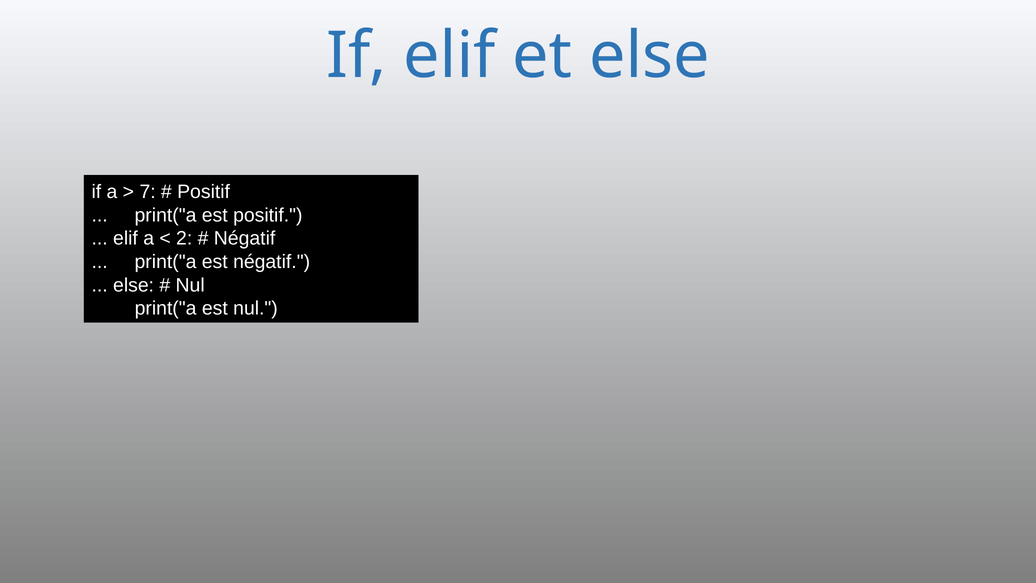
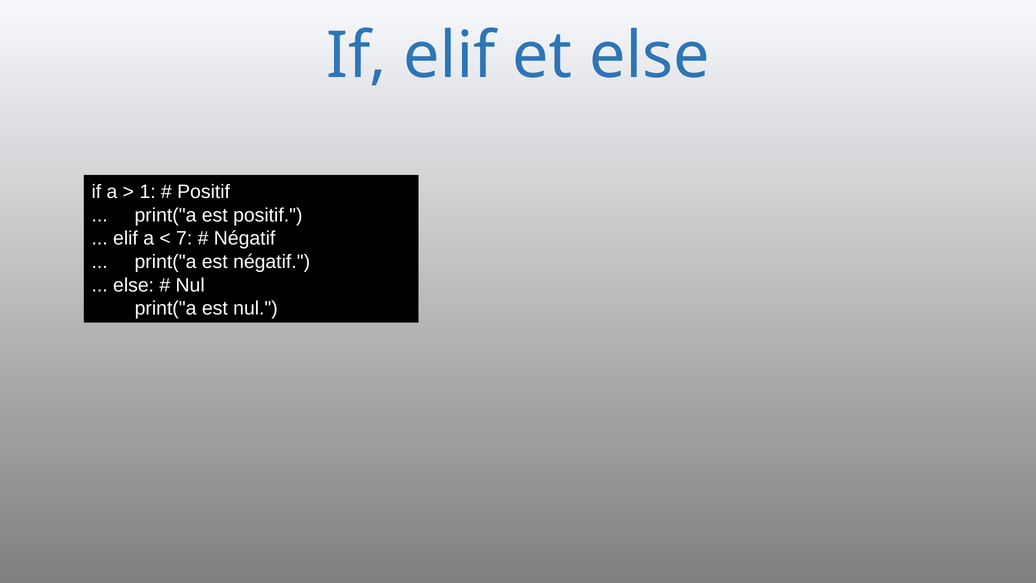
7: 7 -> 1 (148, 192)
2: 2 -> 7 (184, 238)
